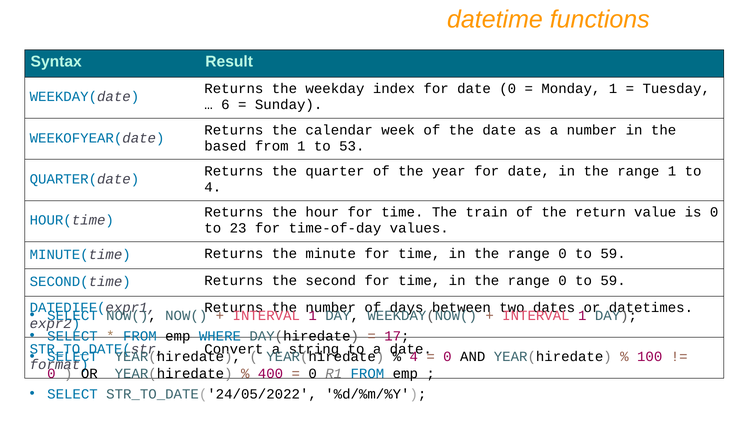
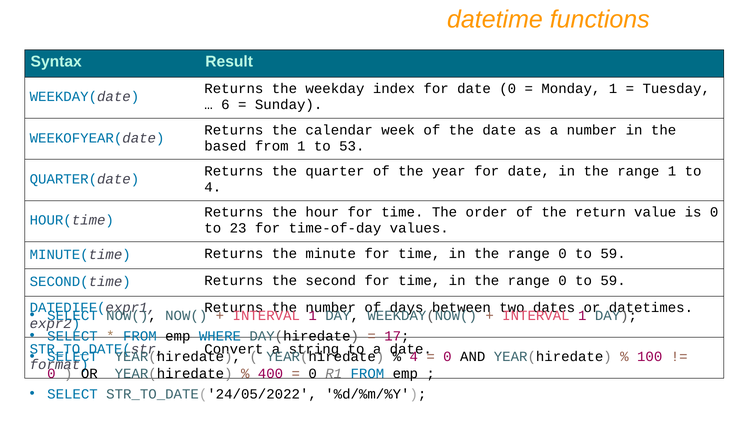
train: train -> order (487, 212)
